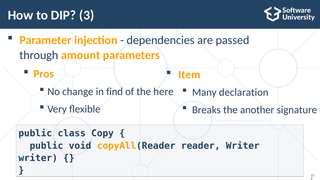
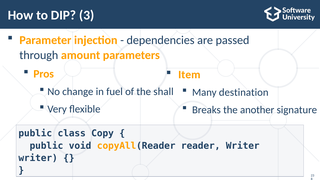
find: find -> fuel (115, 92)
here: here -> shall (164, 92)
declaration: declaration -> destination (244, 92)
